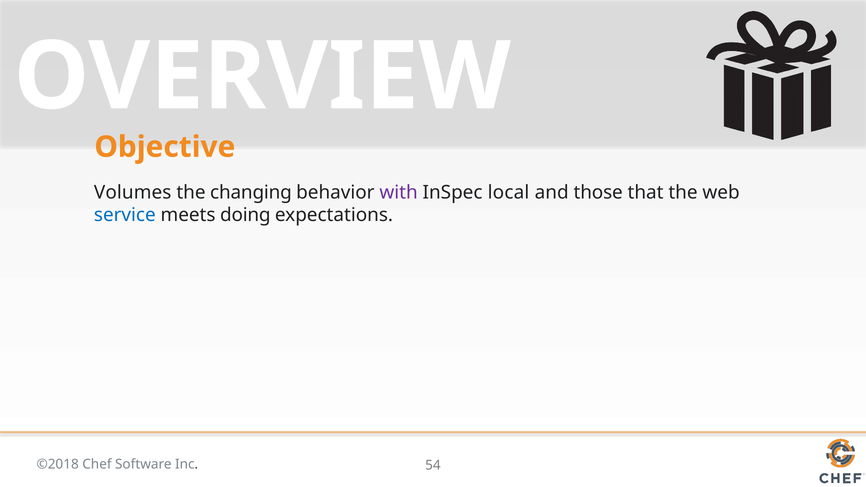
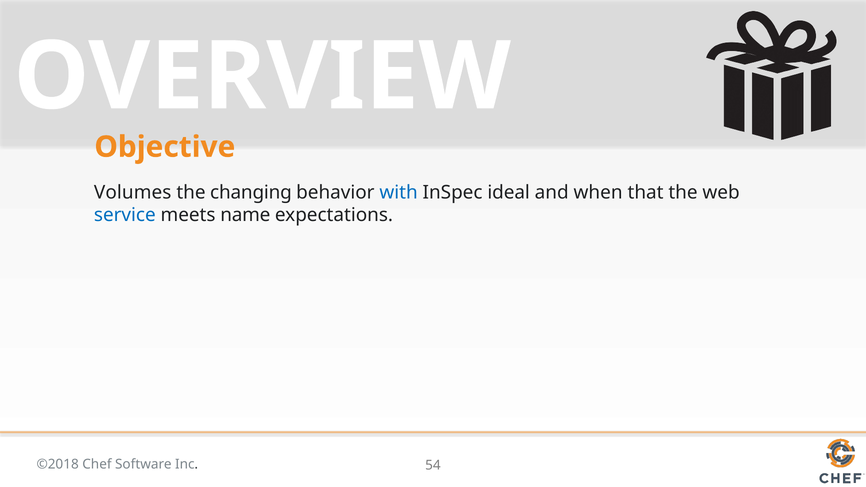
with colour: purple -> blue (399, 193)
local: local -> ideal (509, 193)
those: those -> when (598, 193)
doing: doing -> name (245, 215)
